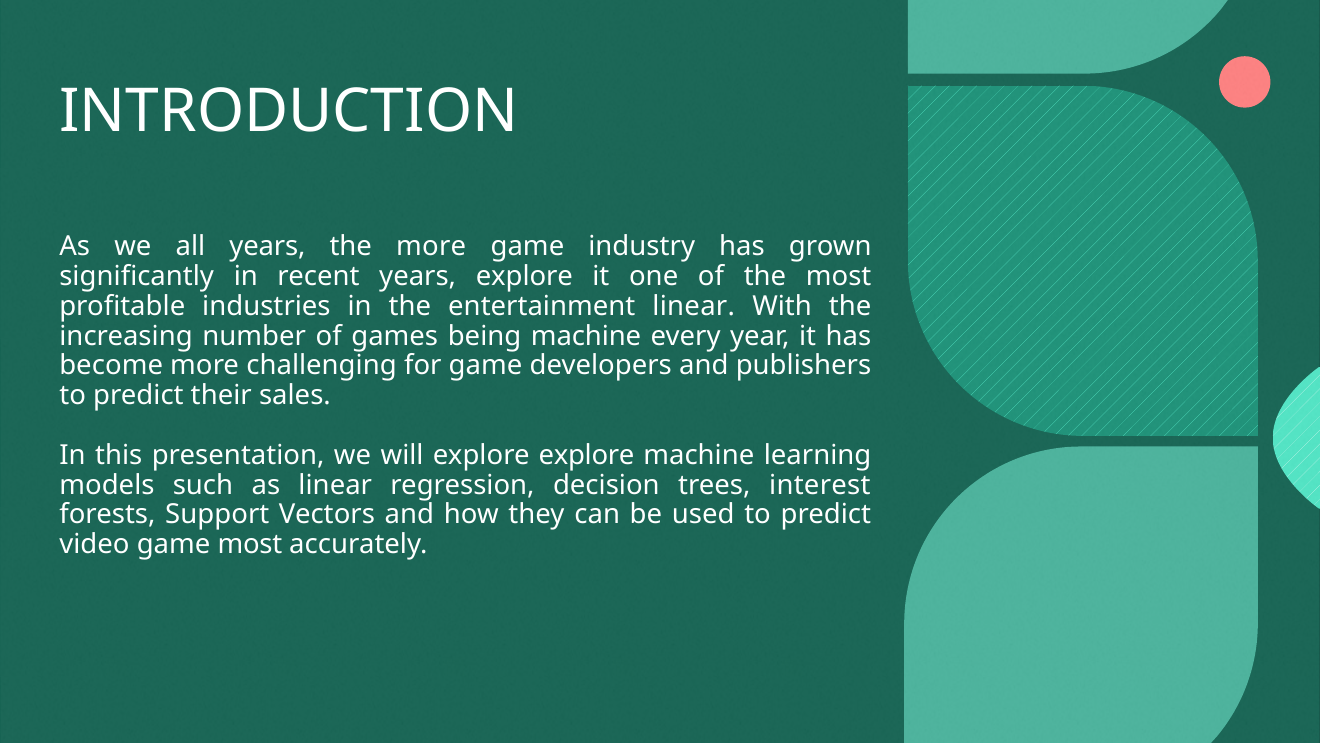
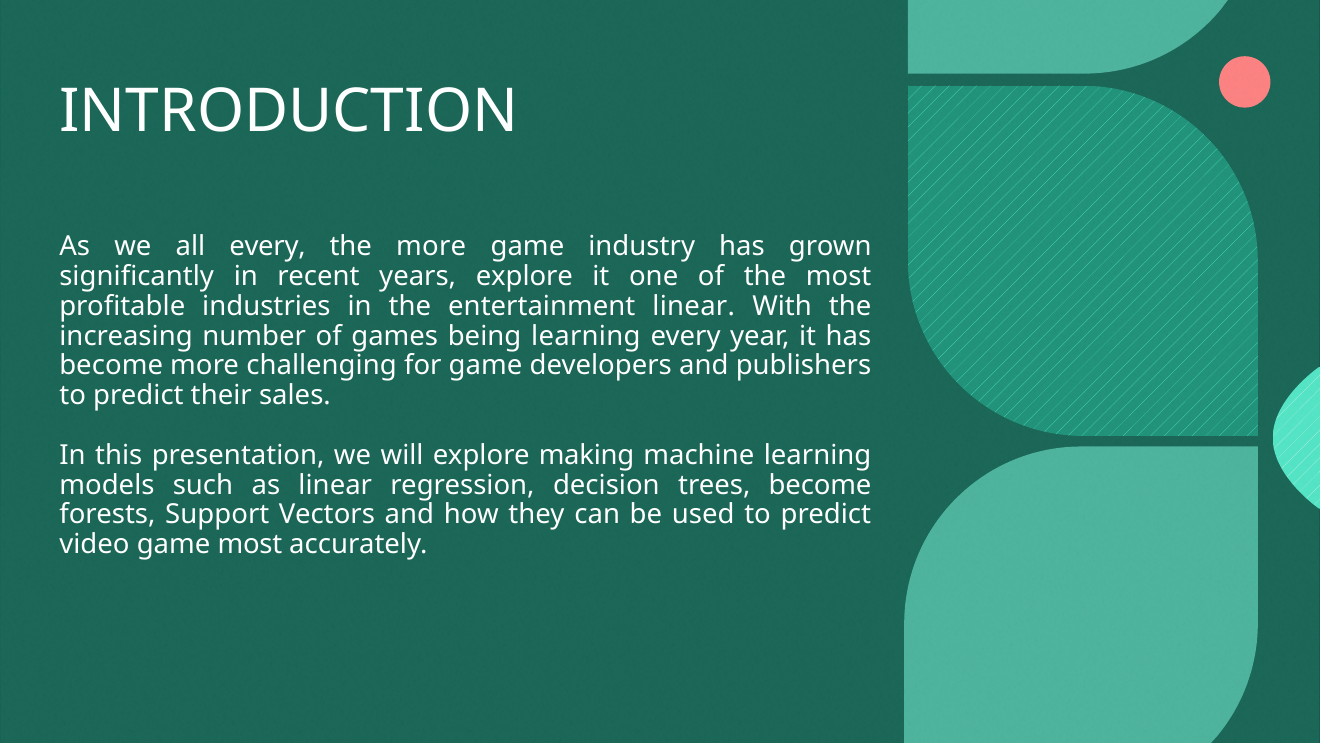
all years: years -> every (267, 247)
being machine: machine -> learning (586, 336)
explore explore: explore -> making (587, 455)
trees interest: interest -> become (820, 485)
